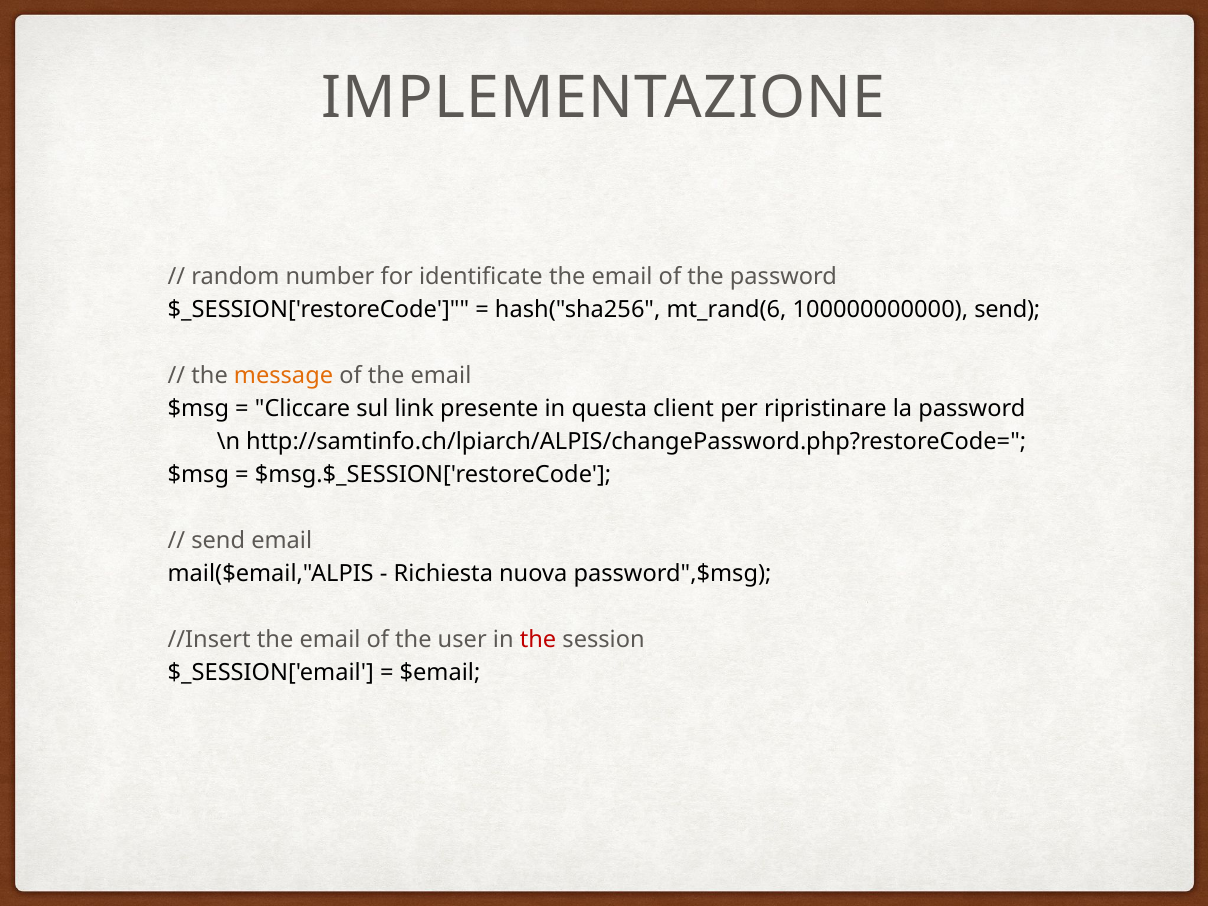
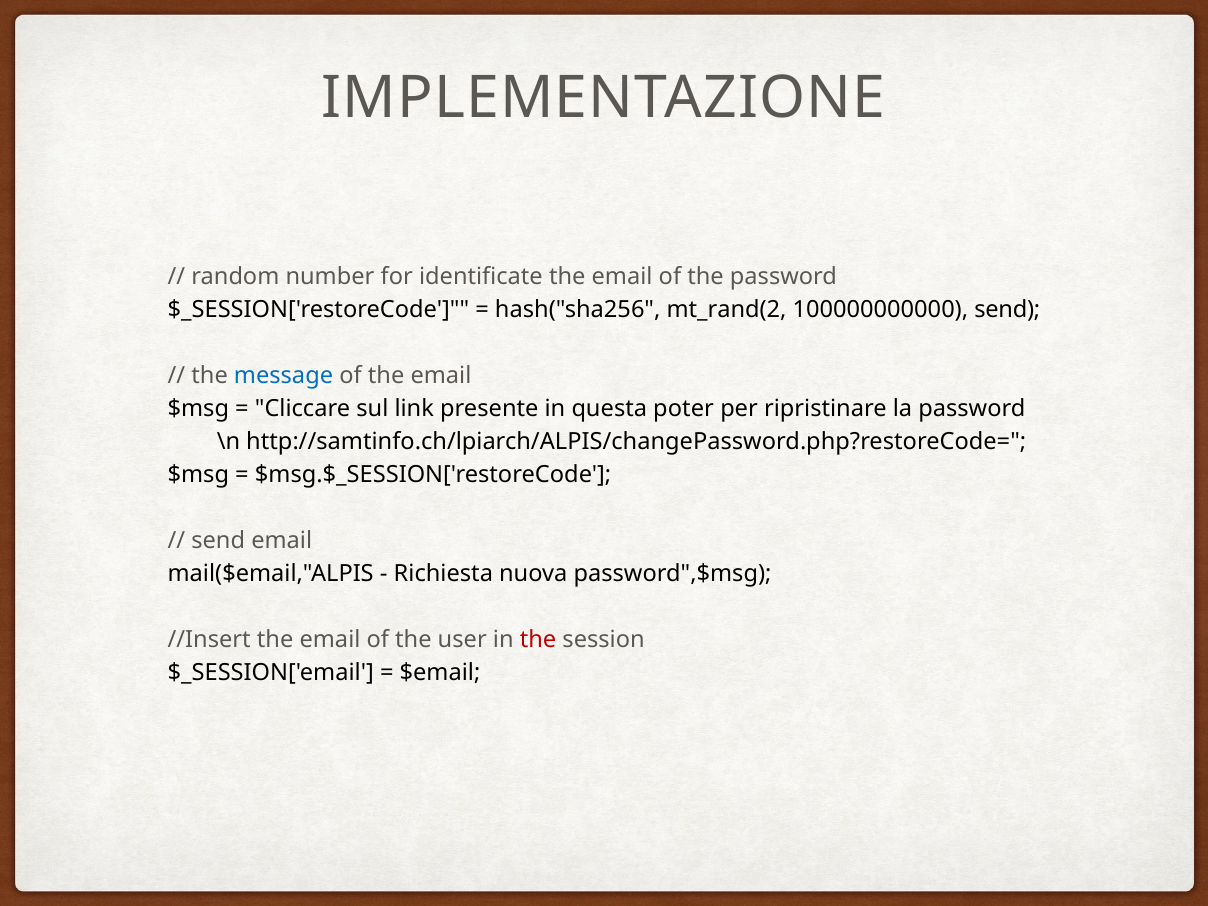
mt_rand(6: mt_rand(6 -> mt_rand(2 (727, 310)
message colour: orange -> blue (284, 376)
client: client -> poter (684, 409)
